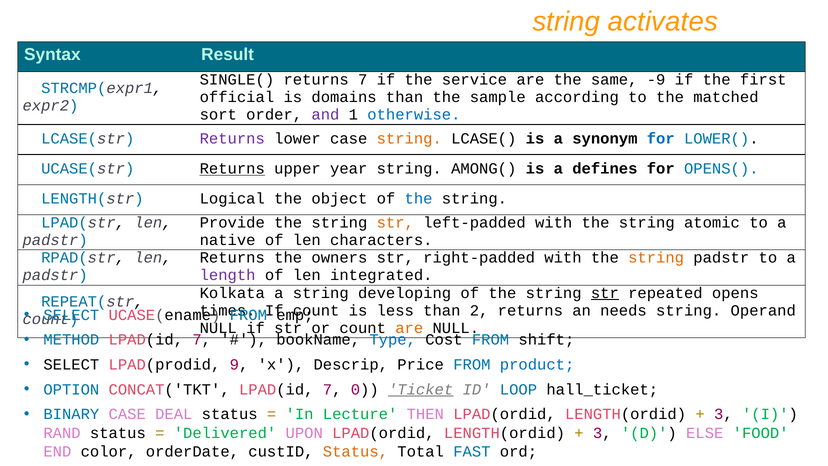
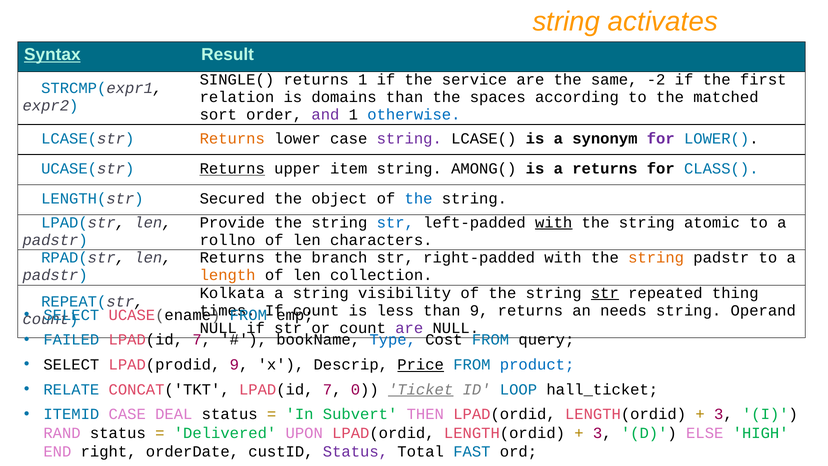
Syntax underline: none -> present (52, 55)
returns 7: 7 -> 1 (363, 79)
-9: -9 -> -2 (656, 79)
official: official -> relation (237, 97)
sample: sample -> spaces (498, 97)
Returns colour: purple -> orange (232, 138)
string colour: orange -> purple (409, 138)
for colour: blue -> purple (661, 138)
year: year -> item (349, 168)
a defines: defines -> returns (605, 168)
OPENS(: OPENS( -> CLASS( (721, 168)
Logical: Logical -> Secured (232, 198)
str colour: orange -> blue (395, 222)
with underline: none -> present (554, 222)
native: native -> rollno (228, 240)
owners: owners -> branch (339, 258)
length colour: purple -> orange (228, 275)
integrated: integrated -> collection (381, 275)
developing: developing -> visibility (405, 293)
opens: opens -> thing (735, 293)
than 2: 2 -> 9 (479, 310)
are colour: orange -> purple (409, 328)
METHOD: METHOD -> FAILED (71, 340)
shift: shift -> query (546, 340)
Price underline: none -> present (421, 364)
OPTION: OPTION -> RELATE (71, 389)
BINARY: BINARY -> ITEMID (71, 414)
Lecture: Lecture -> Subvert (360, 414)
FOOD: FOOD -> HIGH (761, 433)
color: color -> right (109, 451)
Status colour: orange -> purple (355, 451)
